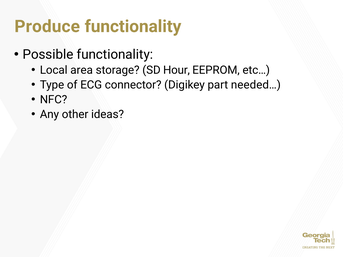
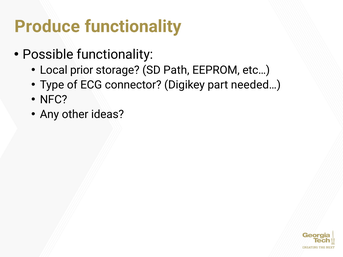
area: area -> prior (82, 70)
Hour: Hour -> Path (176, 70)
